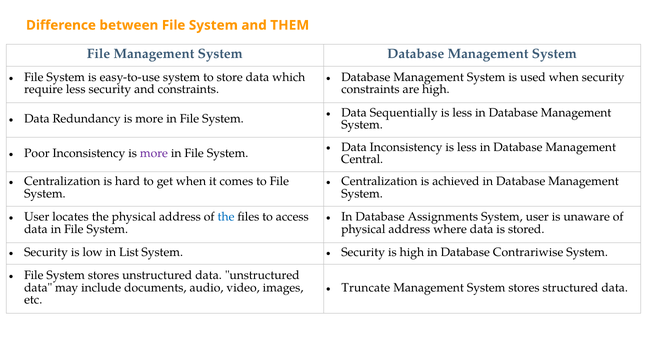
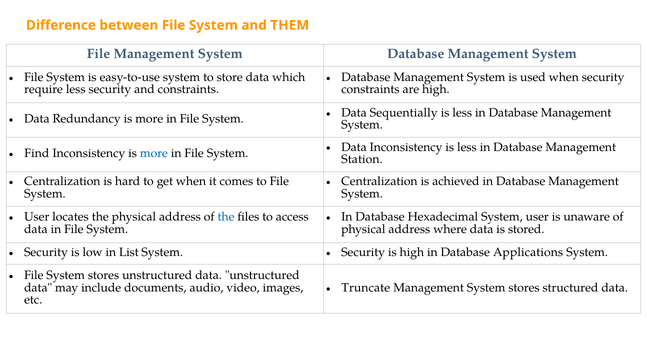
Poor: Poor -> Find (37, 153)
more colour: purple -> blue (154, 153)
Central: Central -> Station (362, 159)
Assignments: Assignments -> Hexadecimal (443, 217)
Contrariwise: Contrariwise -> Applications (528, 252)
